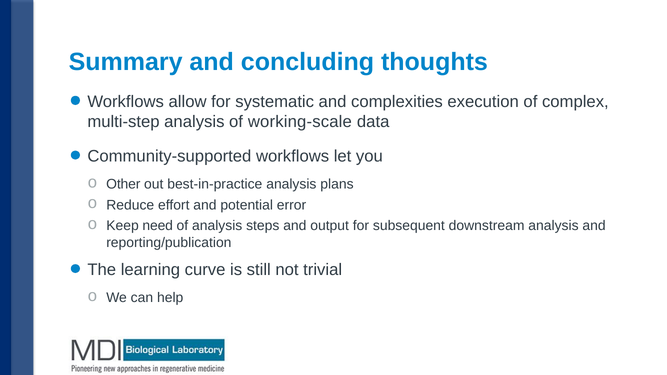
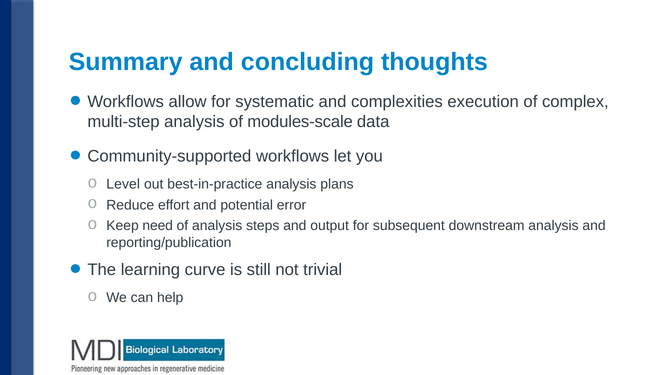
working-scale: working-scale -> modules-scale (300, 122)
Other: Other -> Level (123, 184)
